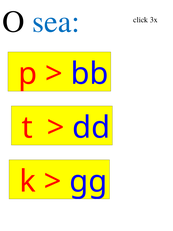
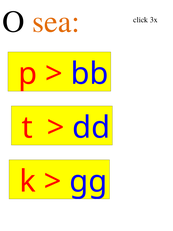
sea colour: blue -> orange (56, 22)
